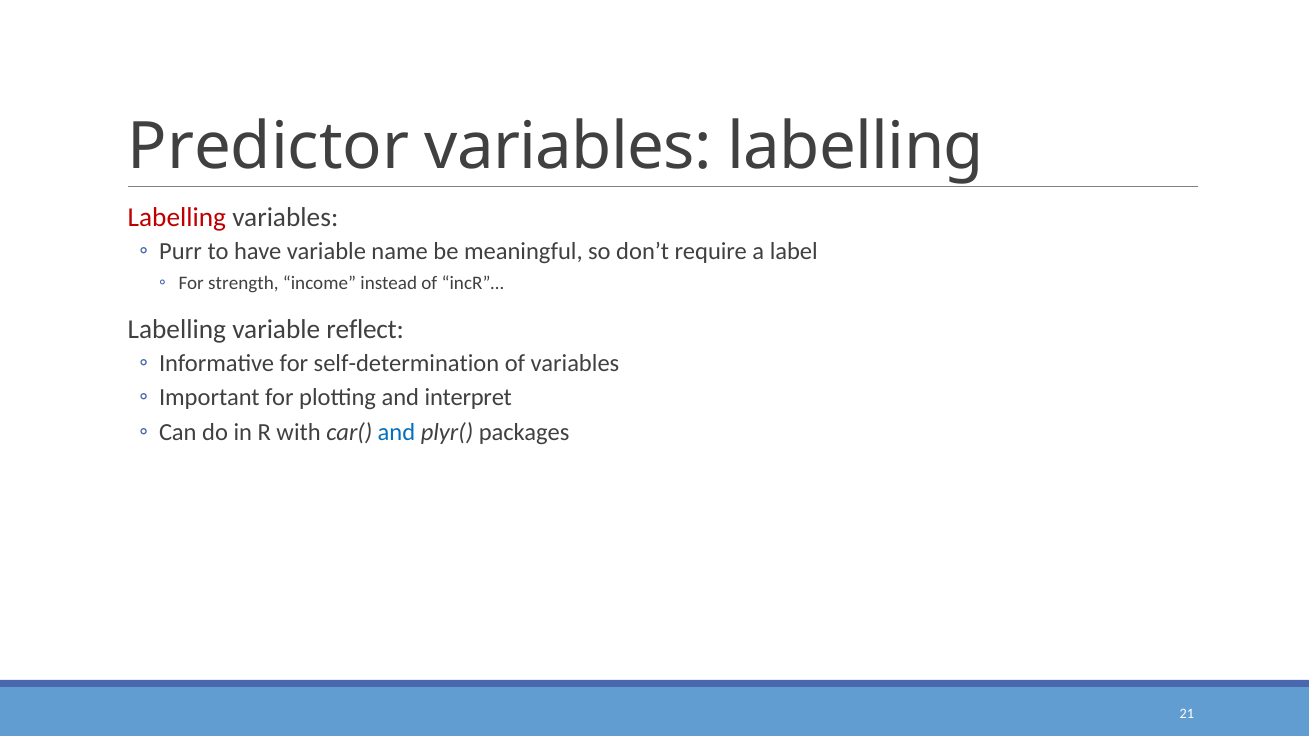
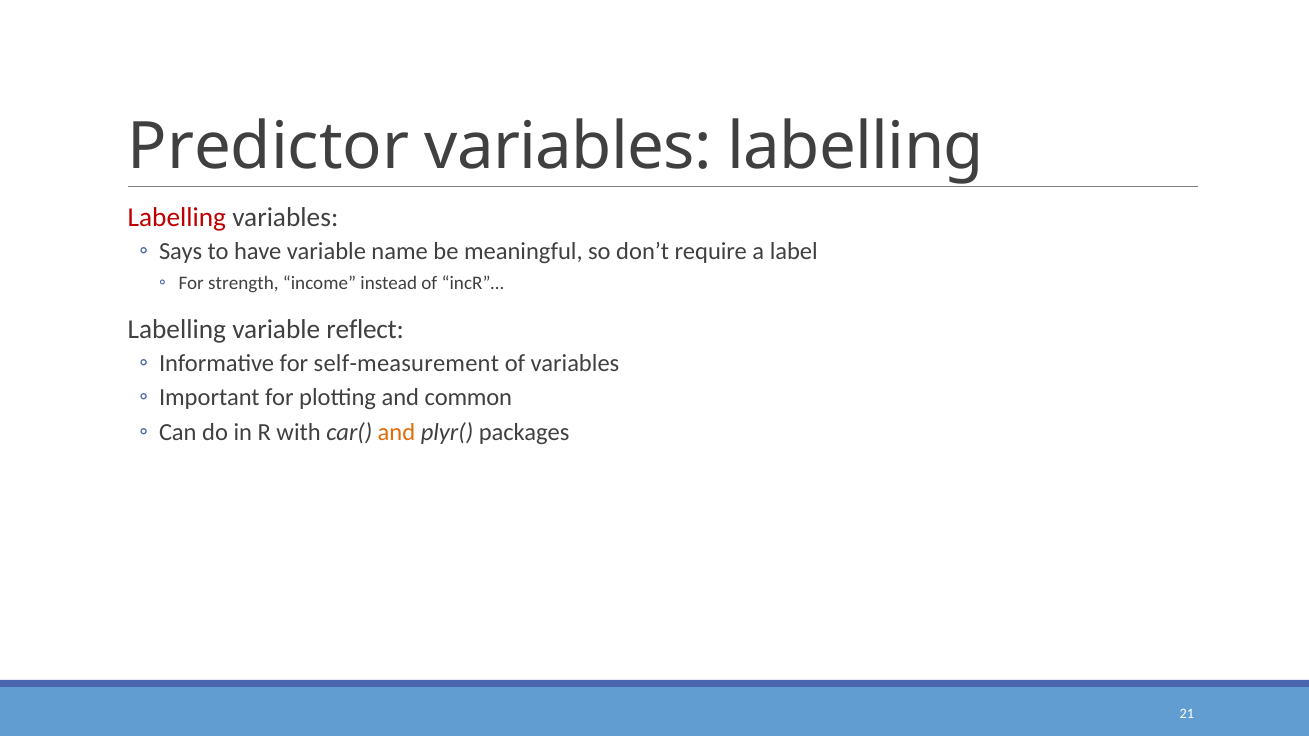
Purr: Purr -> Says (181, 251)
self-determination: self-determination -> self-measurement (406, 363)
interpret: interpret -> common (468, 398)
and colour: blue -> orange (396, 433)
